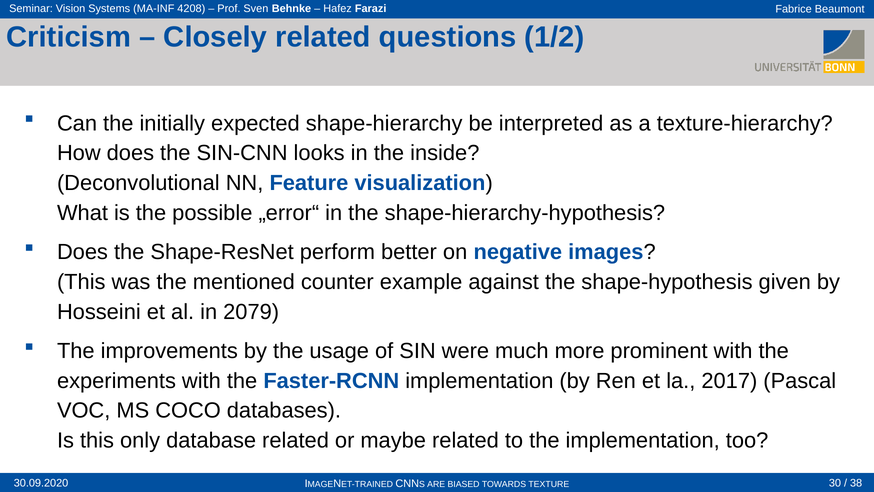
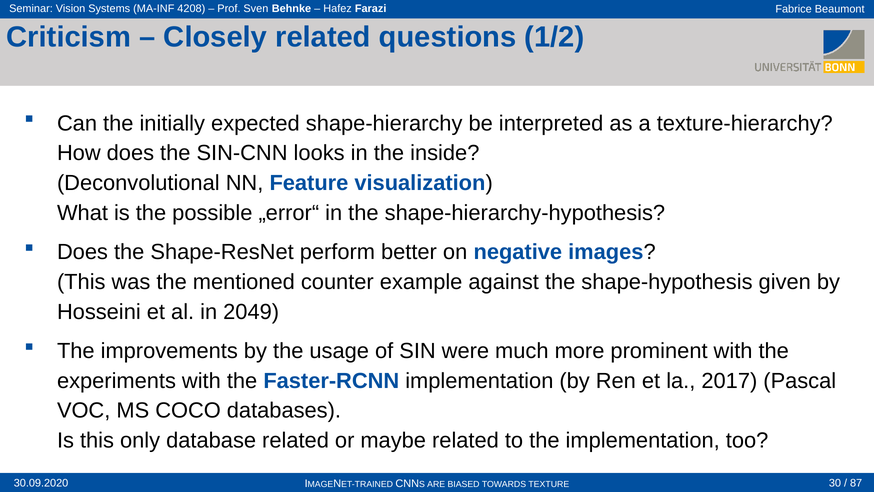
2079: 2079 -> 2049 (251, 312)
38: 38 -> 87 (856, 483)
